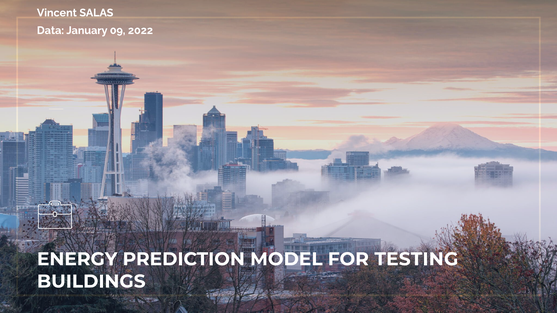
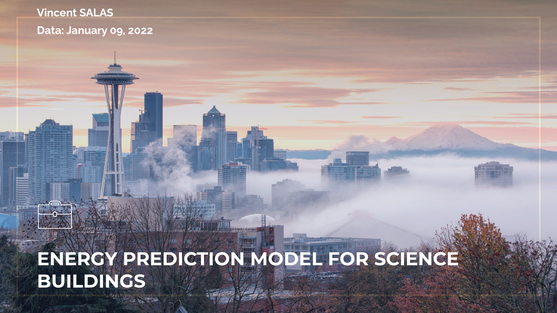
TESTING: TESTING -> SCIENCE (416, 259)
